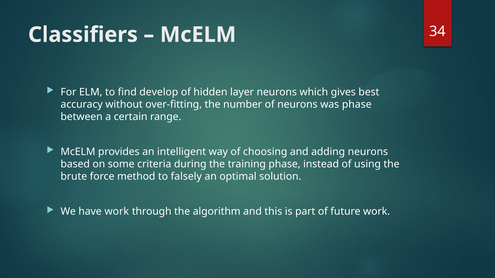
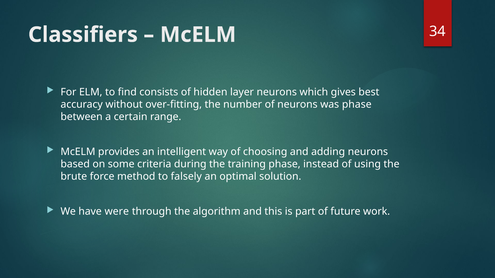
develop: develop -> consists (159, 92)
have work: work -> were (117, 212)
